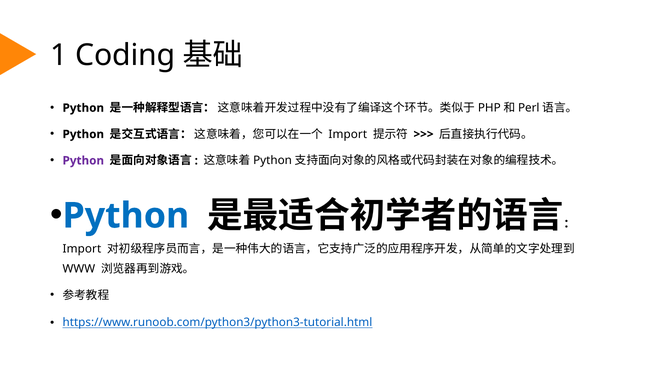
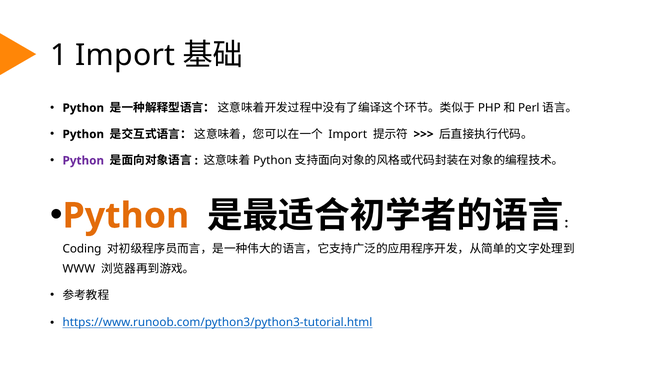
1 Coding: Coding -> Import (125, 55)
Python colour: blue -> orange (126, 216)
Import: Import -> Coding (82, 248)
